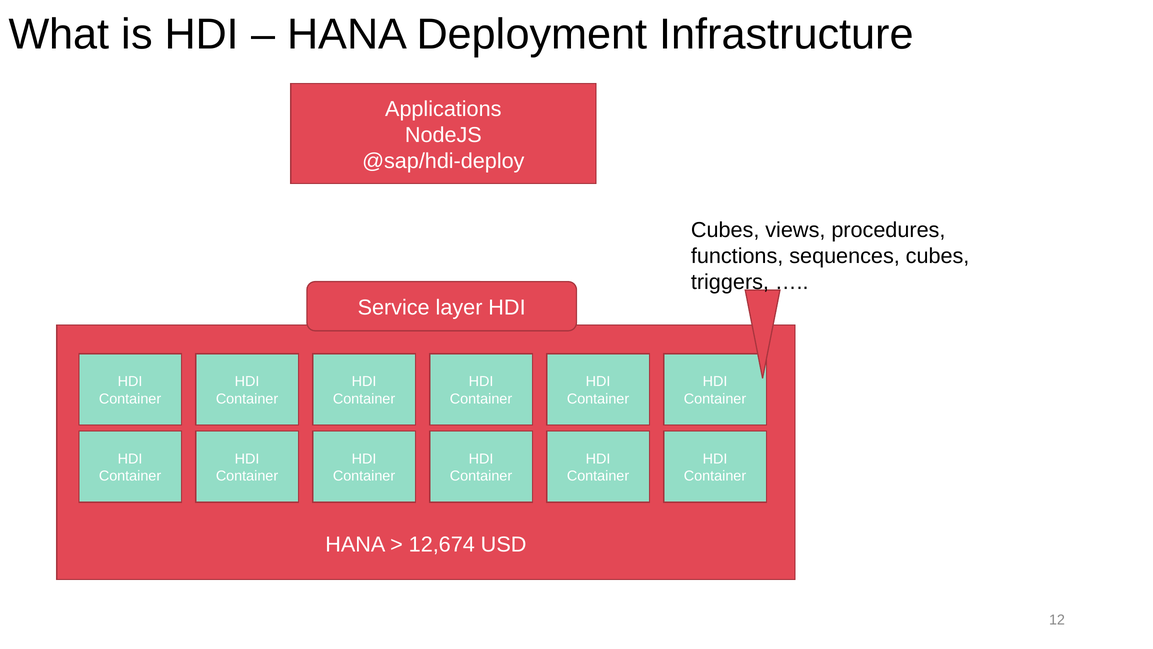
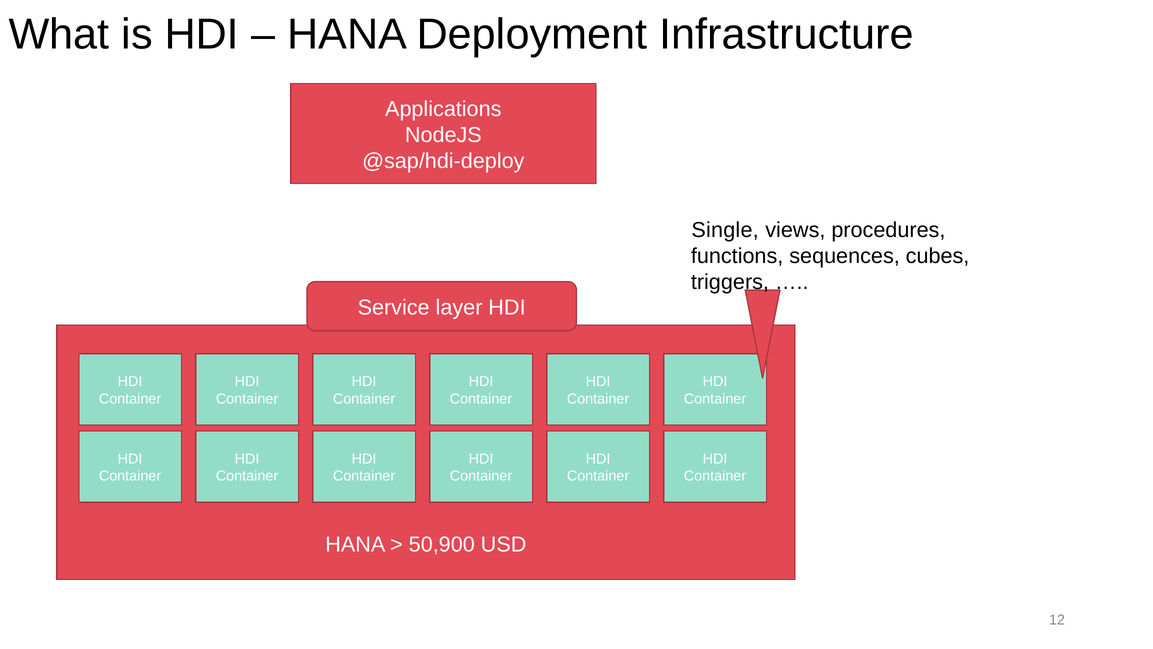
Cubes: Cubes -> Single (725, 230)
12,674: 12,674 -> 50,900 (442, 544)
